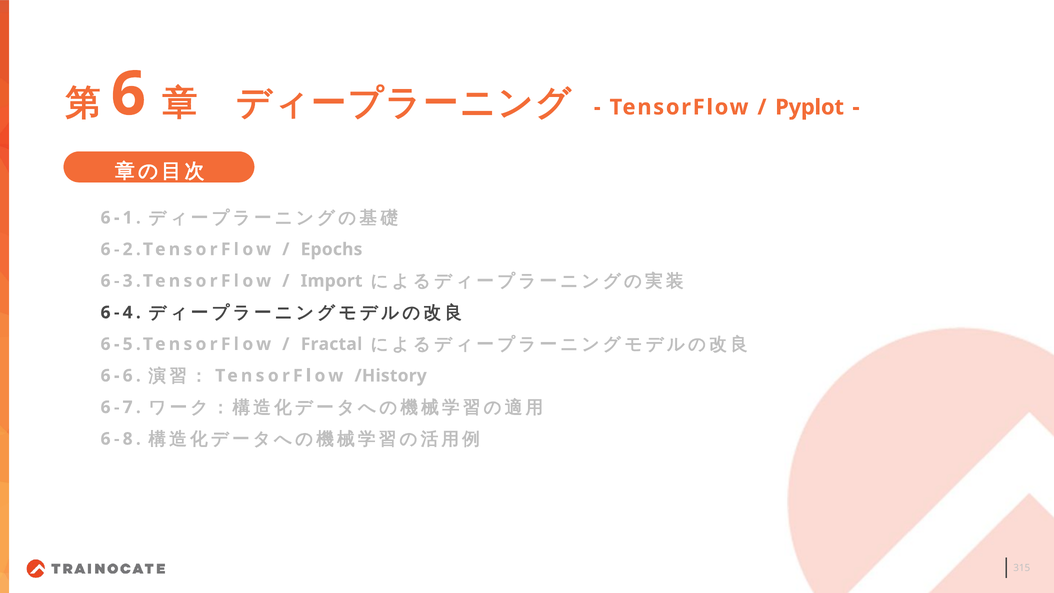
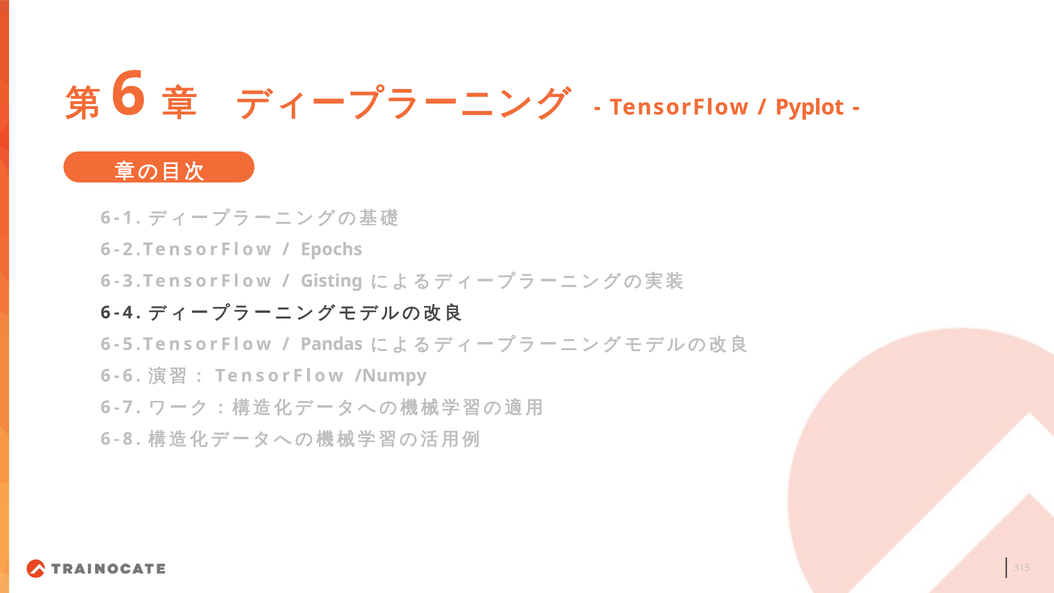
Import: Import -> Gisting (332, 281)
Fractal: Fractal -> Pandas (332, 344)
/History: /History -> /Numpy (391, 376)
